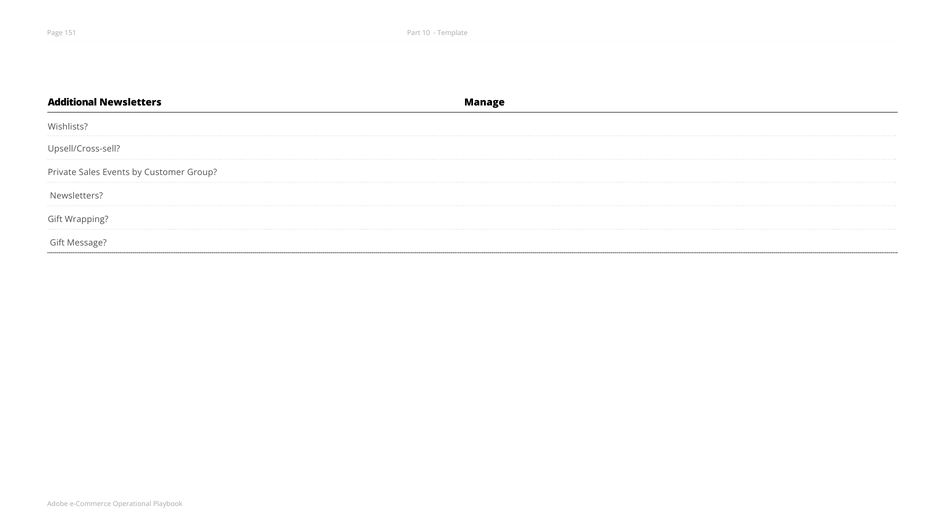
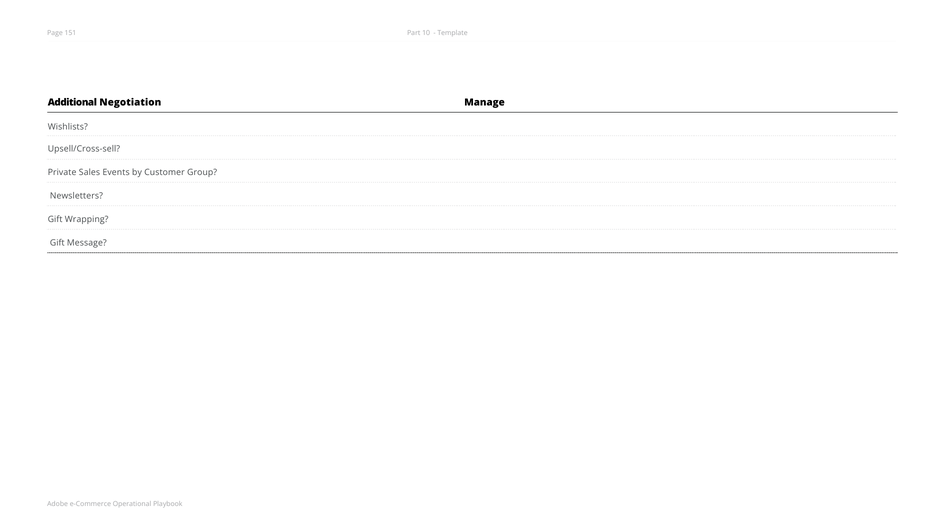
Additional Newsletters: Newsletters -> Negotiation (130, 103)
